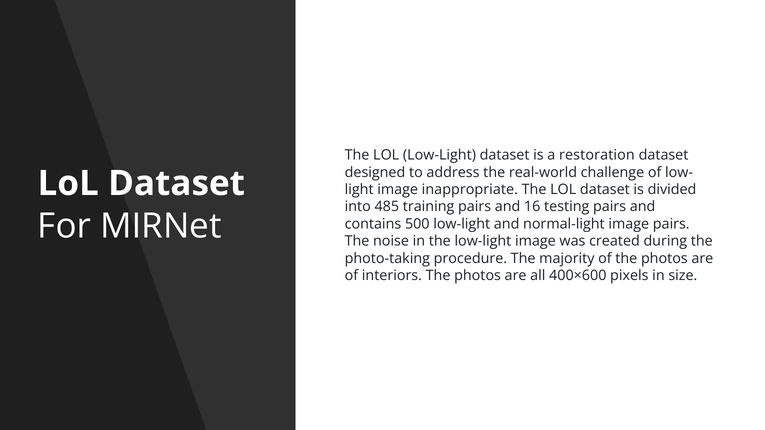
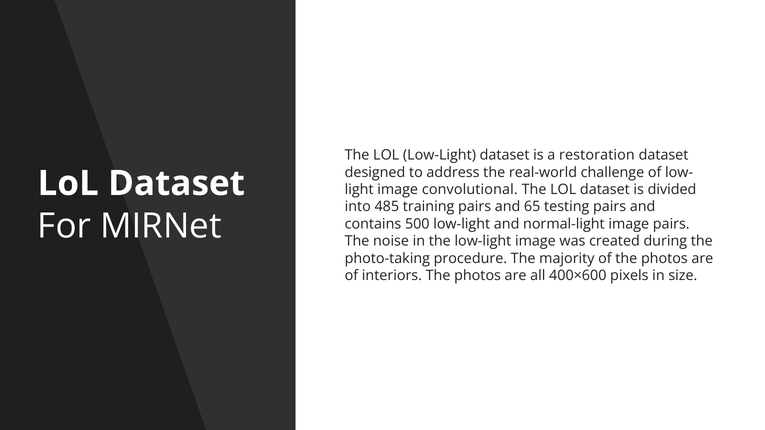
inappropriate: inappropriate -> convolutional (470, 190)
16: 16 -> 65 (532, 207)
